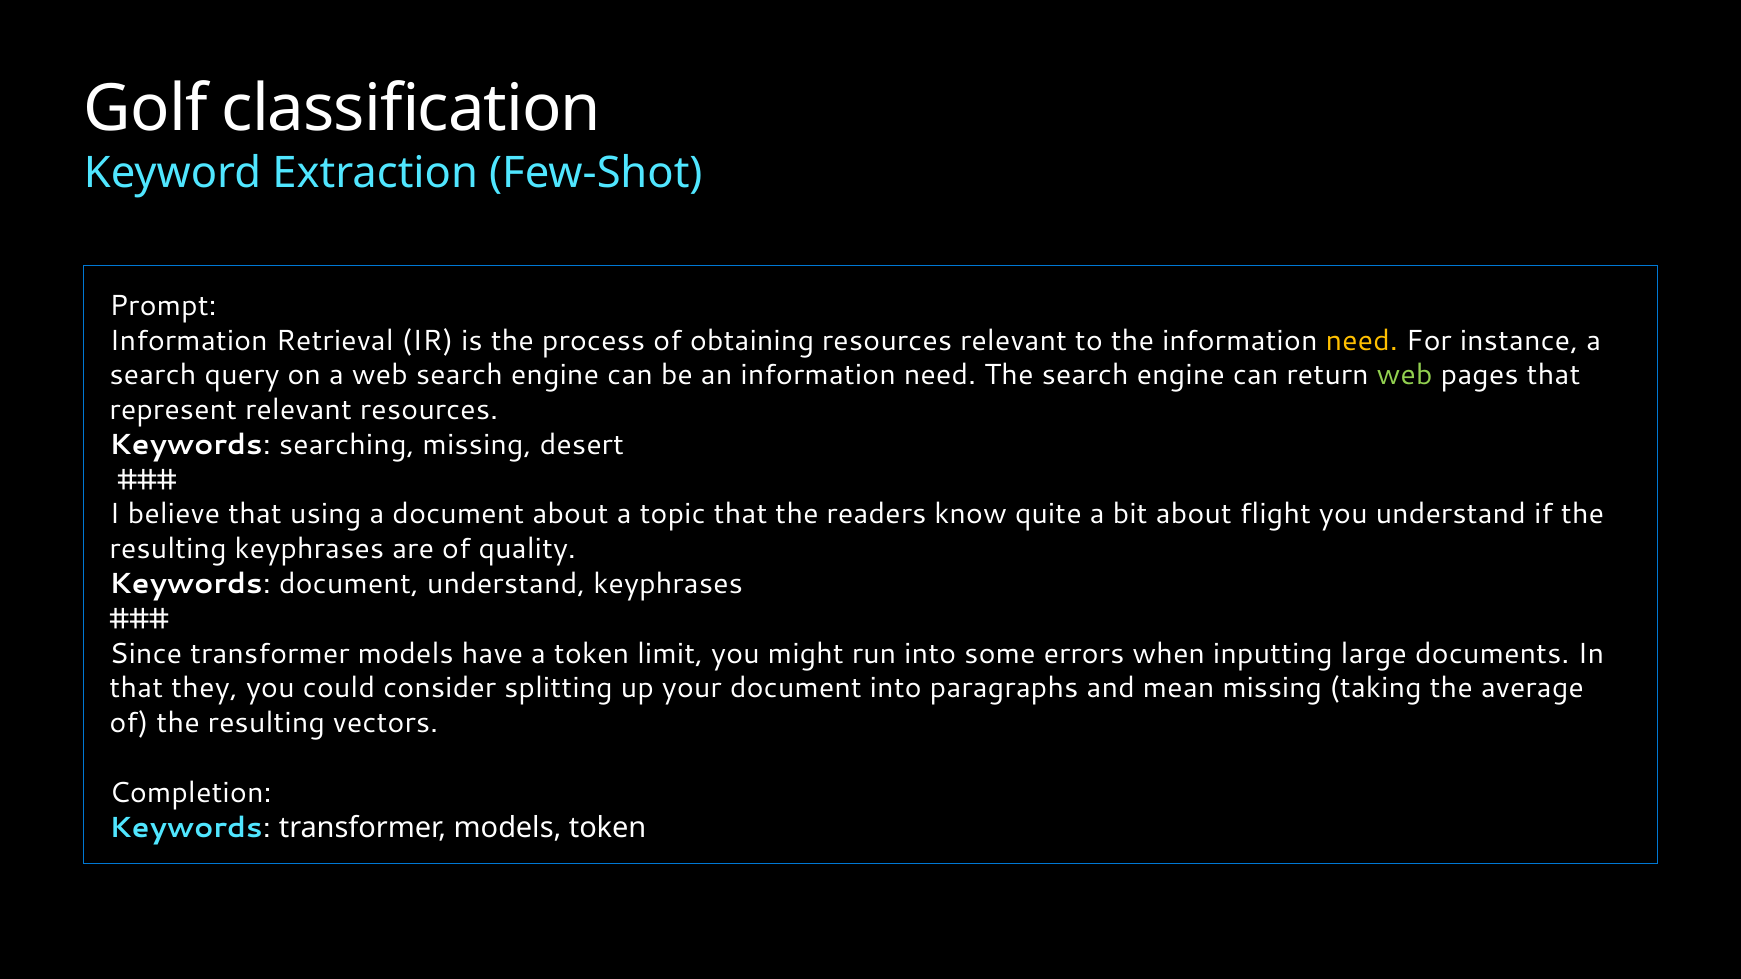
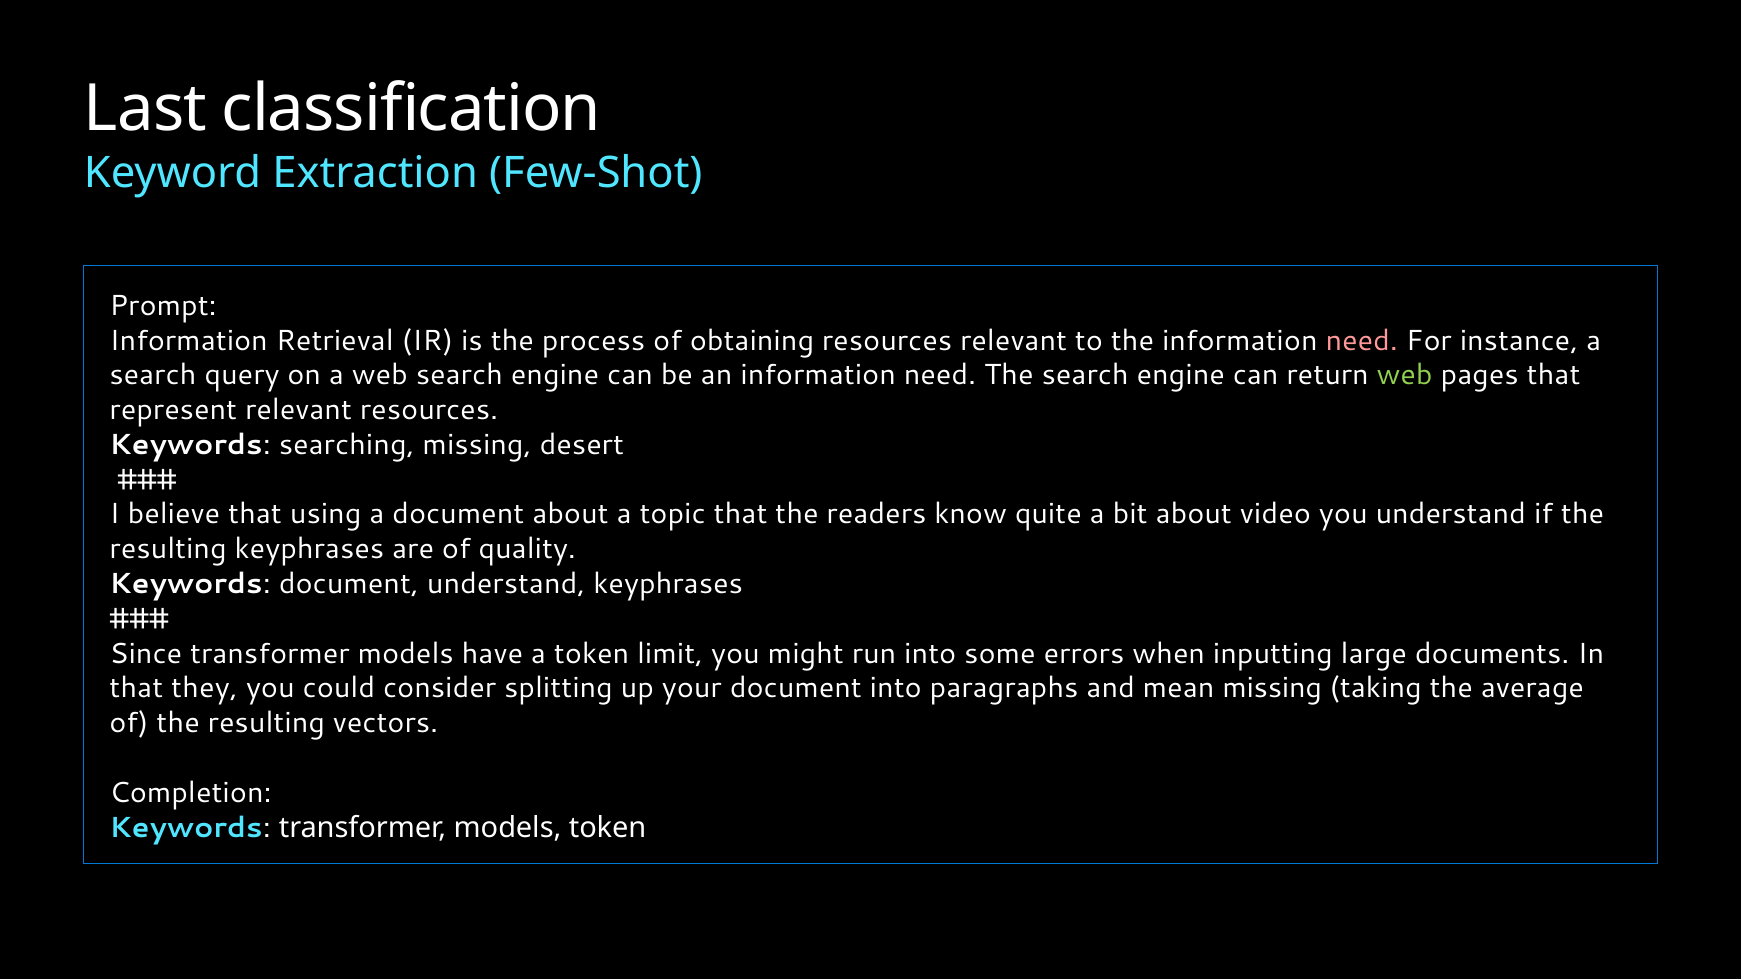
Golf: Golf -> Last (146, 109)
need colour: yellow -> pink (1362, 341)
flight: flight -> video (1275, 515)
